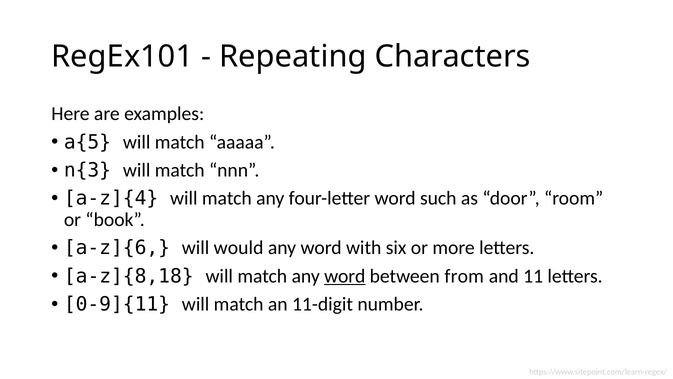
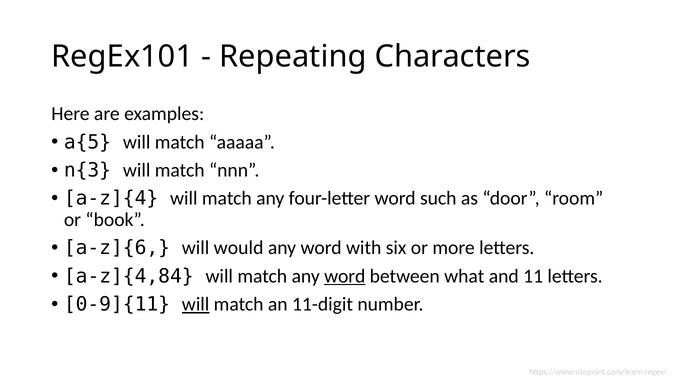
a-z]{8,18: a-z]{8,18 -> a-z]{4,84 (129, 276)
from: from -> what (464, 276)
will underline: none -> present (196, 304)
